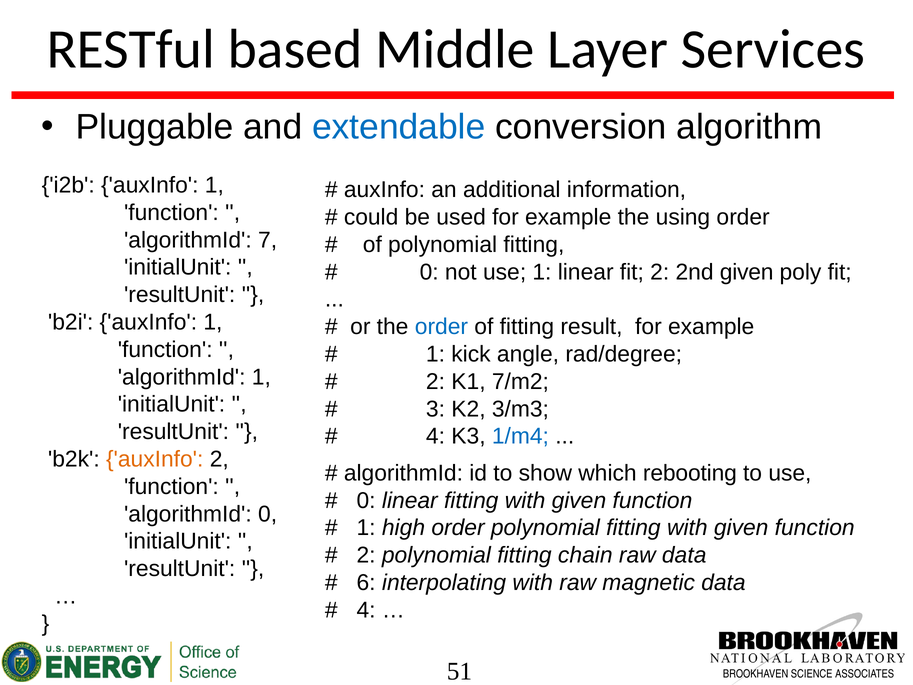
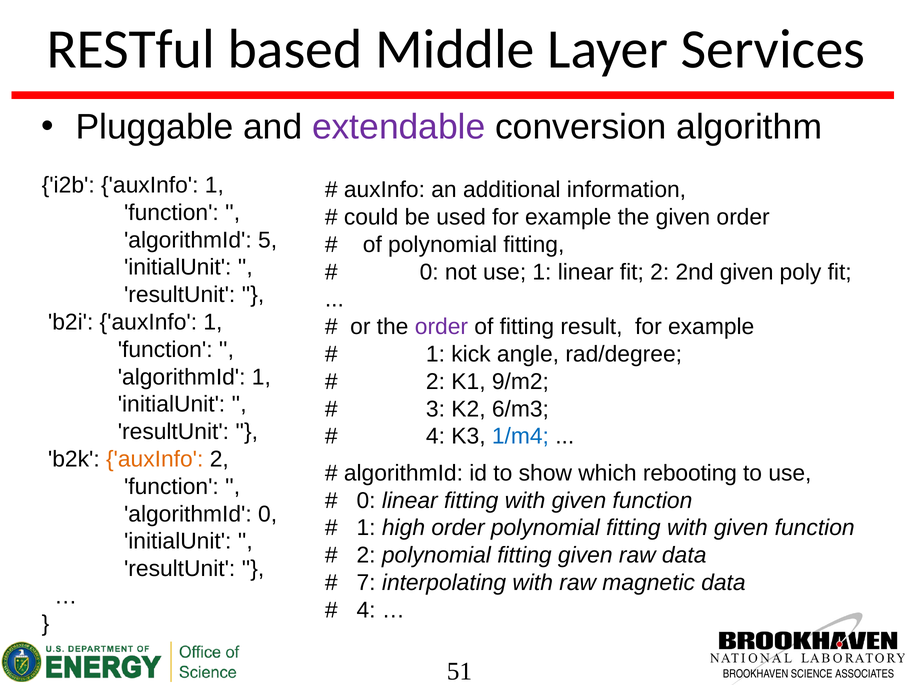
extendable colour: blue -> purple (399, 127)
the using: using -> given (683, 217)
7: 7 -> 5 (268, 240)
order colour: blue -> purple (441, 327)
7/m2: 7/m2 -> 9/m2 (520, 381)
3/m3: 3/m3 -> 6/m3 (520, 409)
fitting chain: chain -> given (585, 555)
6: 6 -> 7 (366, 583)
